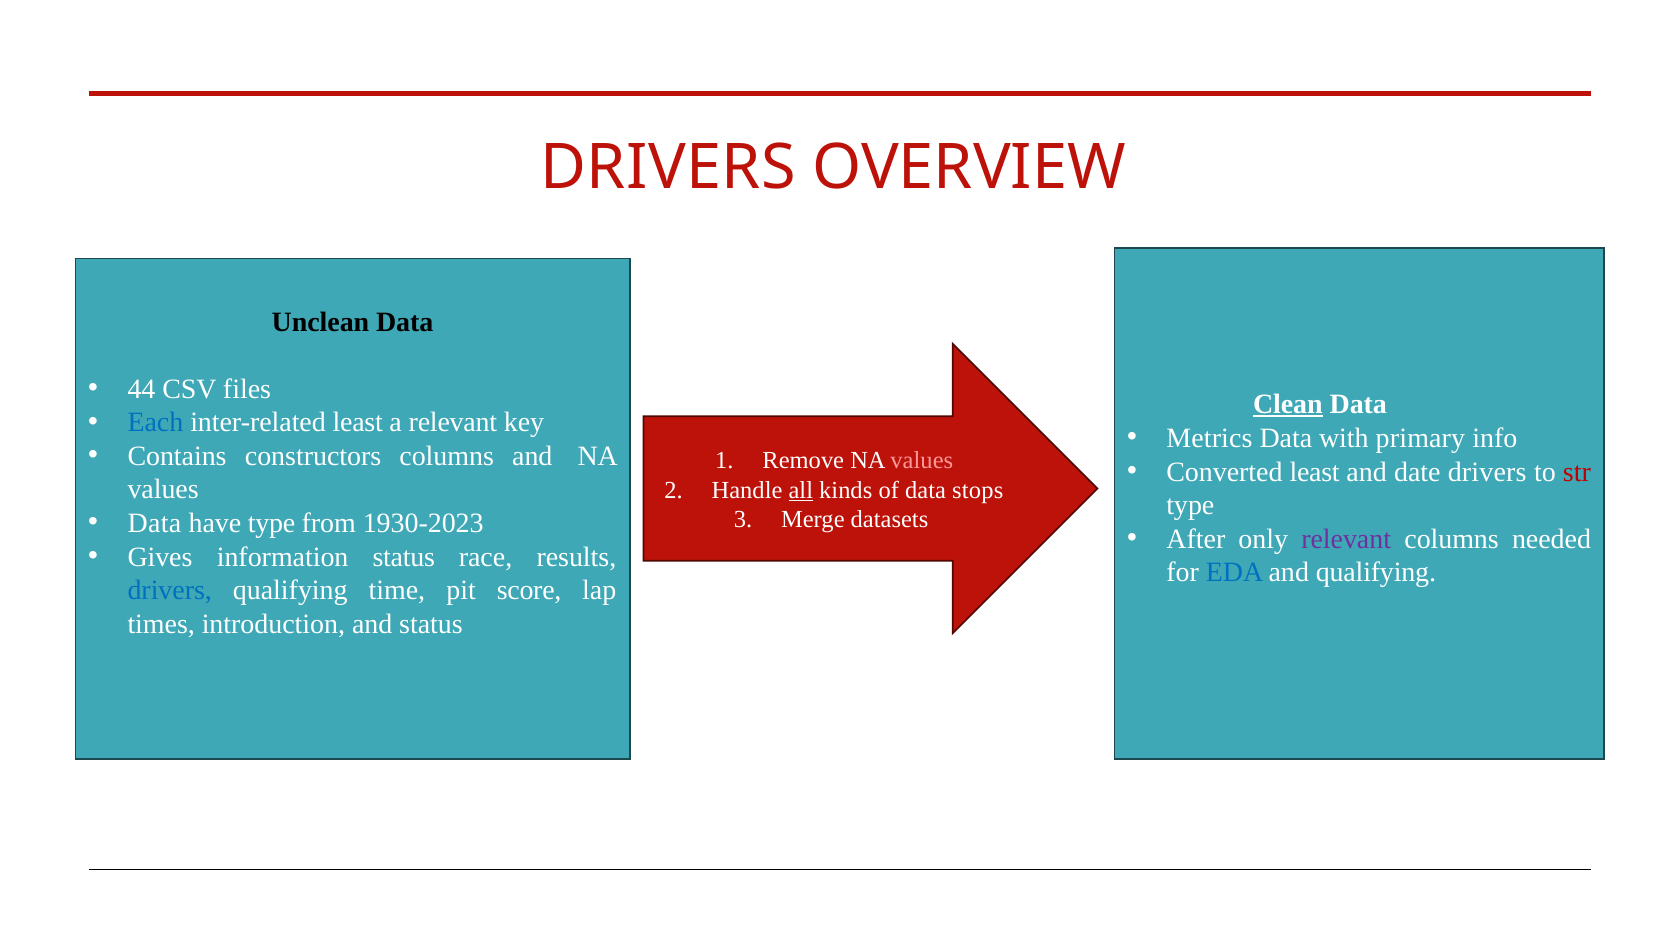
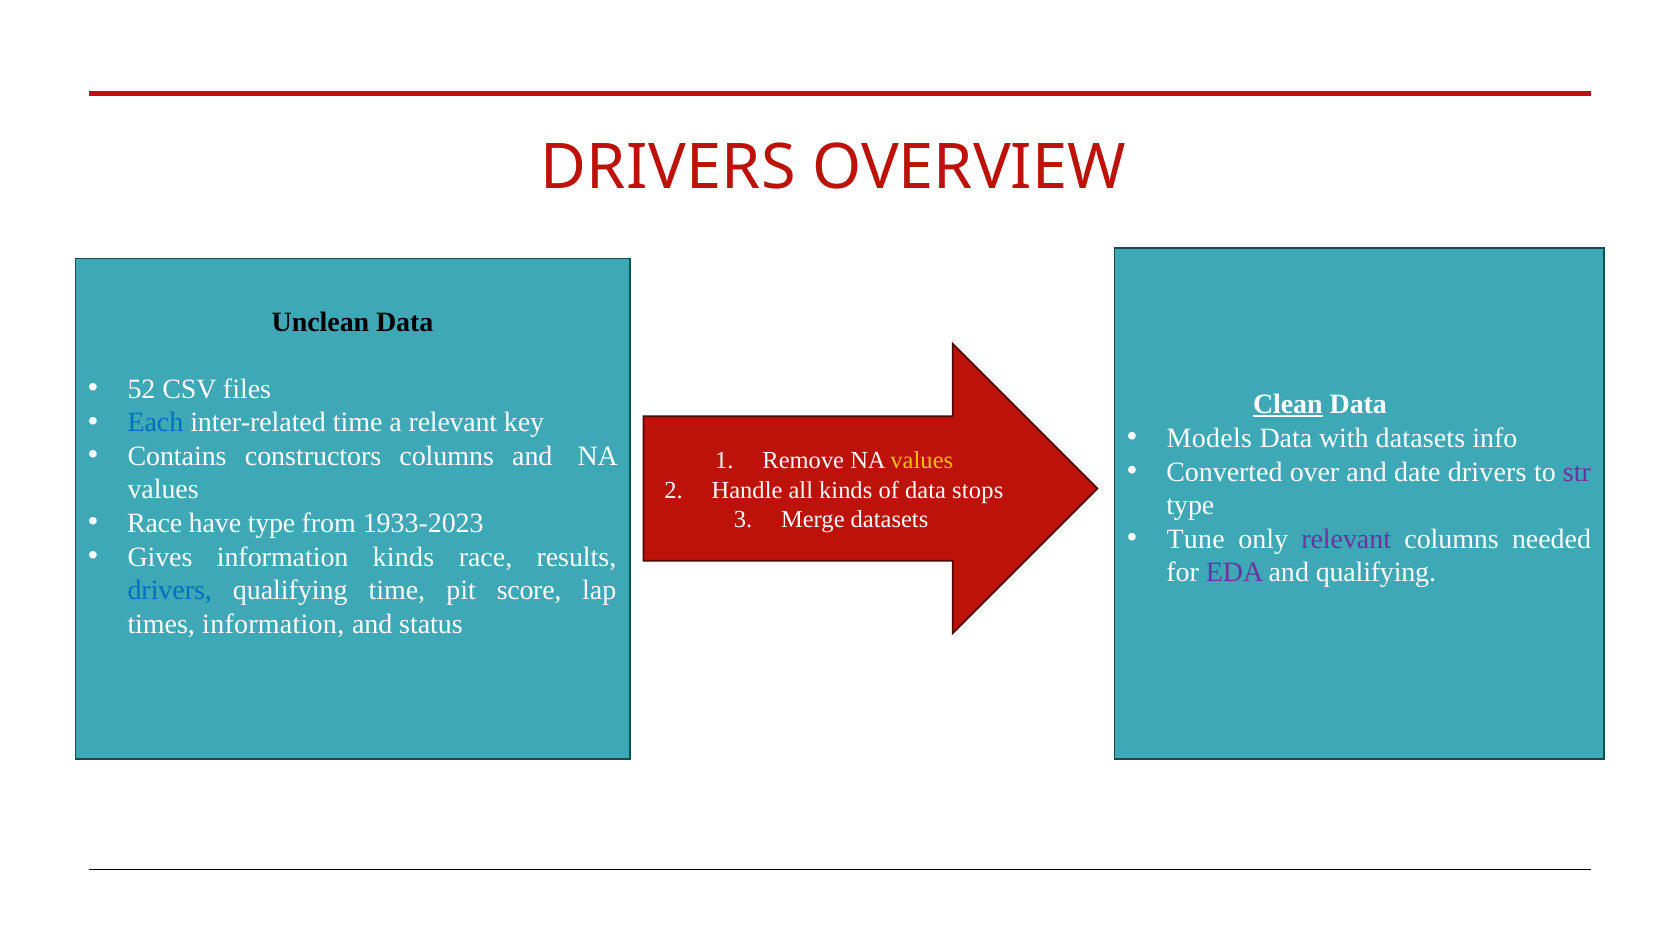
44: 44 -> 52 (141, 389)
inter-related least: least -> time (358, 423)
Metrics: Metrics -> Models (1209, 438)
with primary: primary -> datasets (1420, 438)
values colour: pink -> yellow (922, 461)
Converted least: least -> over (1315, 472)
str colour: red -> purple (1577, 472)
all underline: present -> none (801, 490)
Data: Data -> Race (155, 523)
1930-2023: 1930-2023 -> 1933-2023 (423, 523)
After: After -> Tune (1196, 539)
information status: status -> kinds (403, 557)
EDA colour: blue -> purple (1235, 573)
times introduction: introduction -> information (273, 624)
